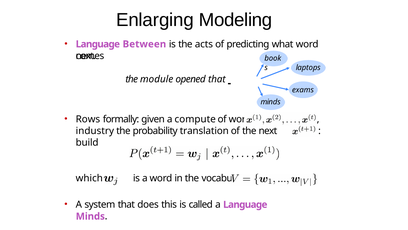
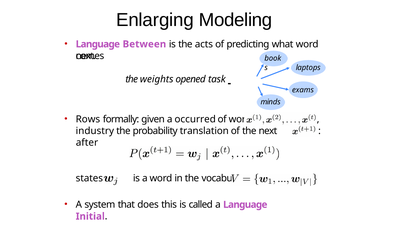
module: module -> weights (157, 79)
opened that: that -> task (217, 79)
compute: compute -> occurred (195, 119)
build: build -> after (87, 142)
which: which -> states (89, 178)
Minds: Minds -> Initial (90, 216)
